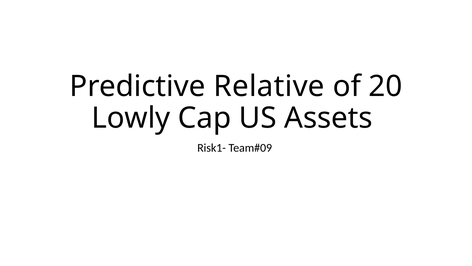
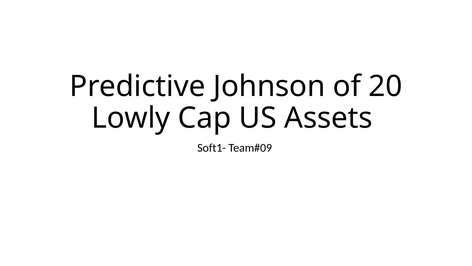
Relative: Relative -> Johnson (269, 86)
Risk1-: Risk1- -> Soft1- (212, 148)
